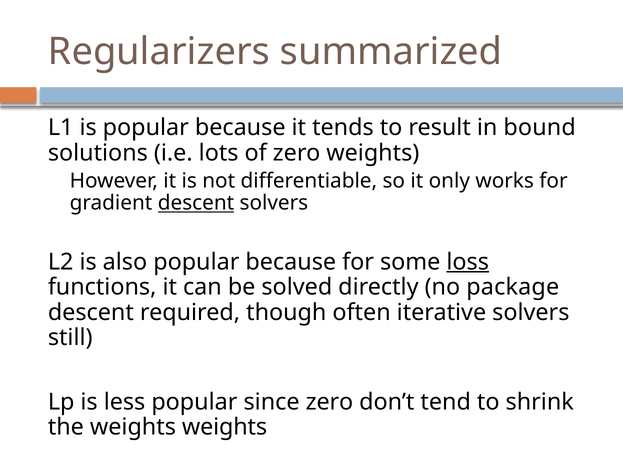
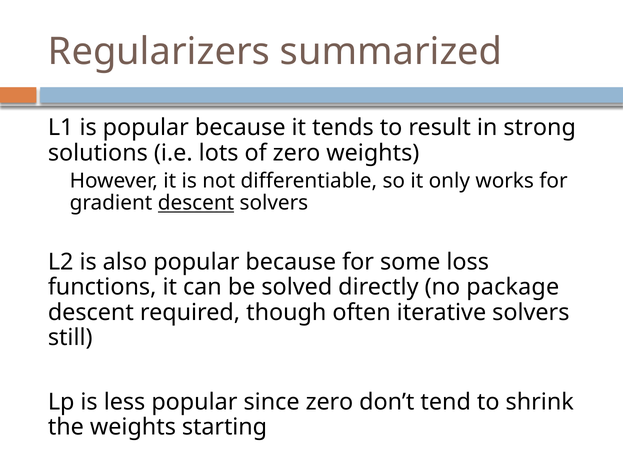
bound: bound -> strong (540, 128)
loss underline: present -> none (468, 262)
weights weights: weights -> starting (225, 427)
